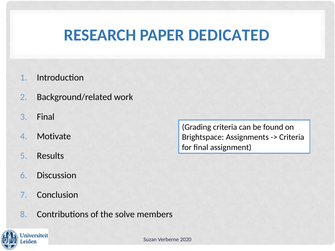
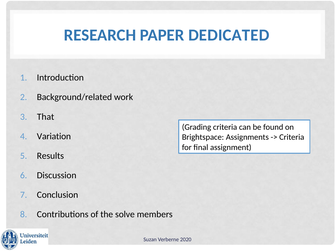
Final: Final -> That (46, 117)
Motivate: Motivate -> Variation (54, 136)
